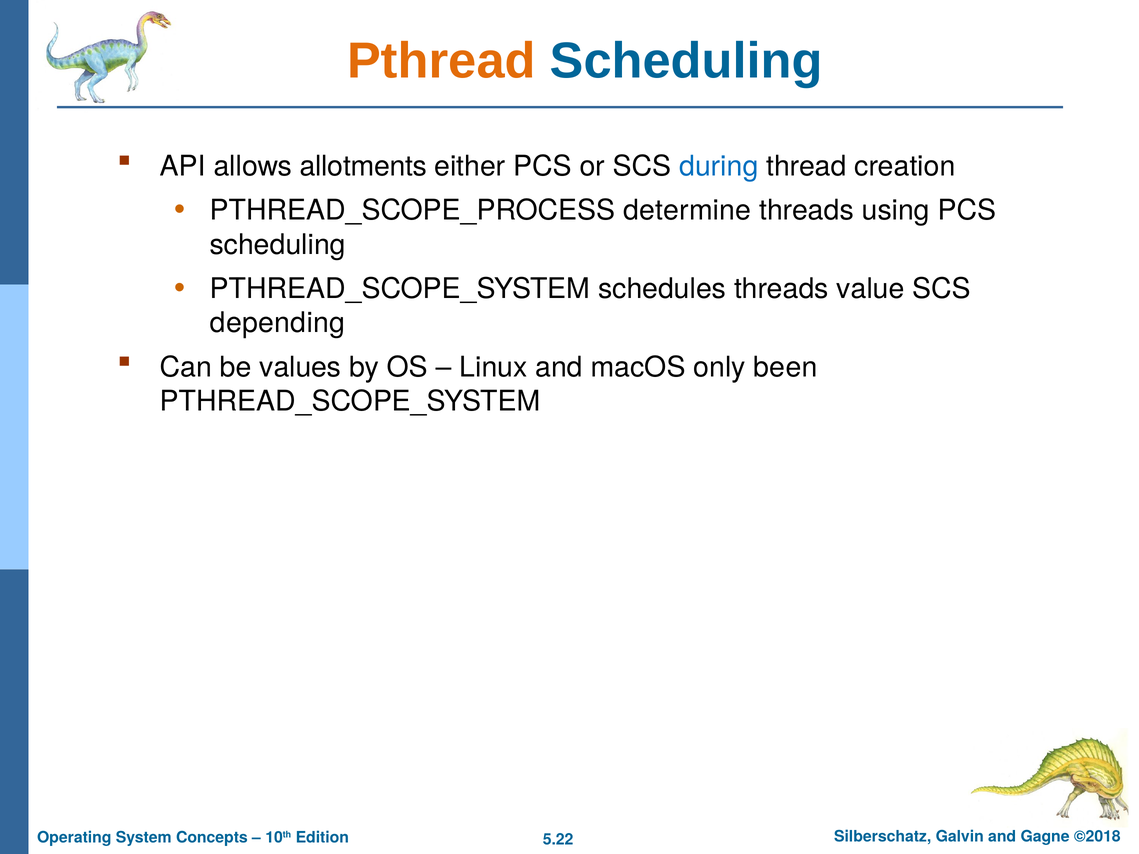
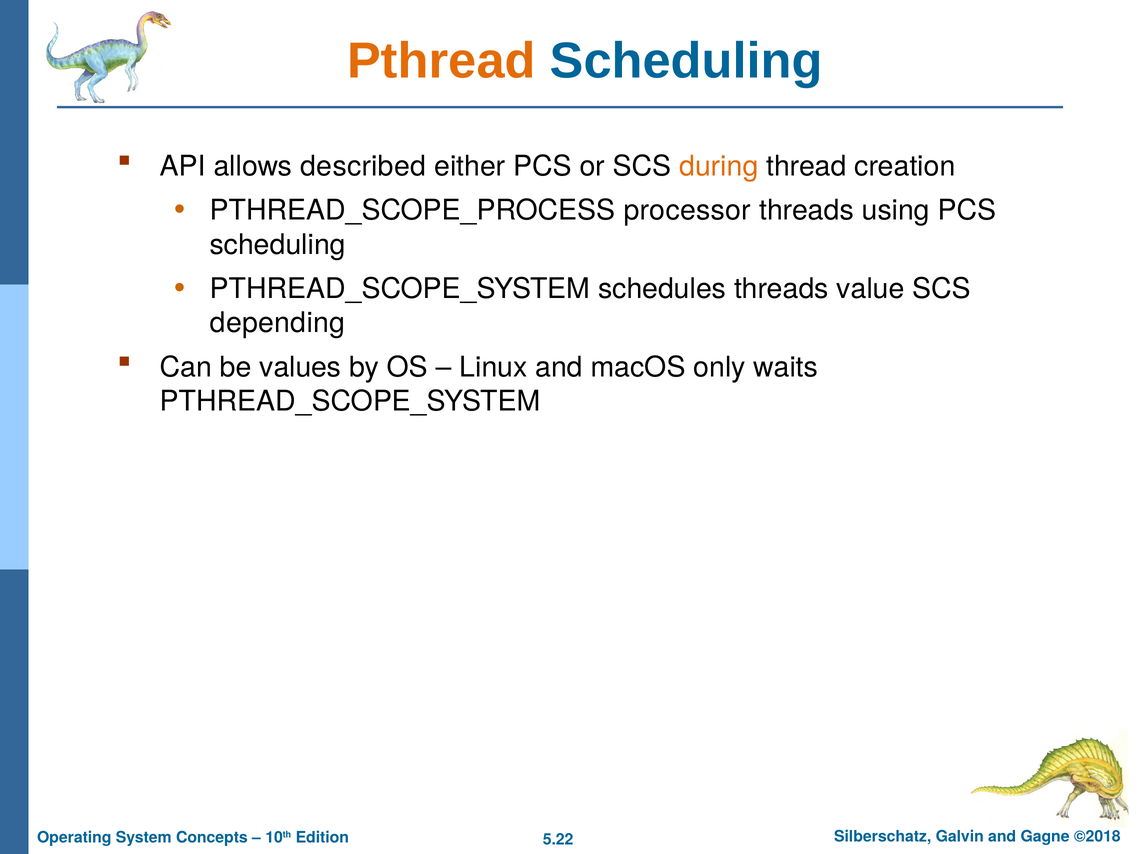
allotments: allotments -> described (363, 167)
during colour: blue -> orange (719, 167)
determine: determine -> processor (687, 211)
been: been -> waits (786, 367)
